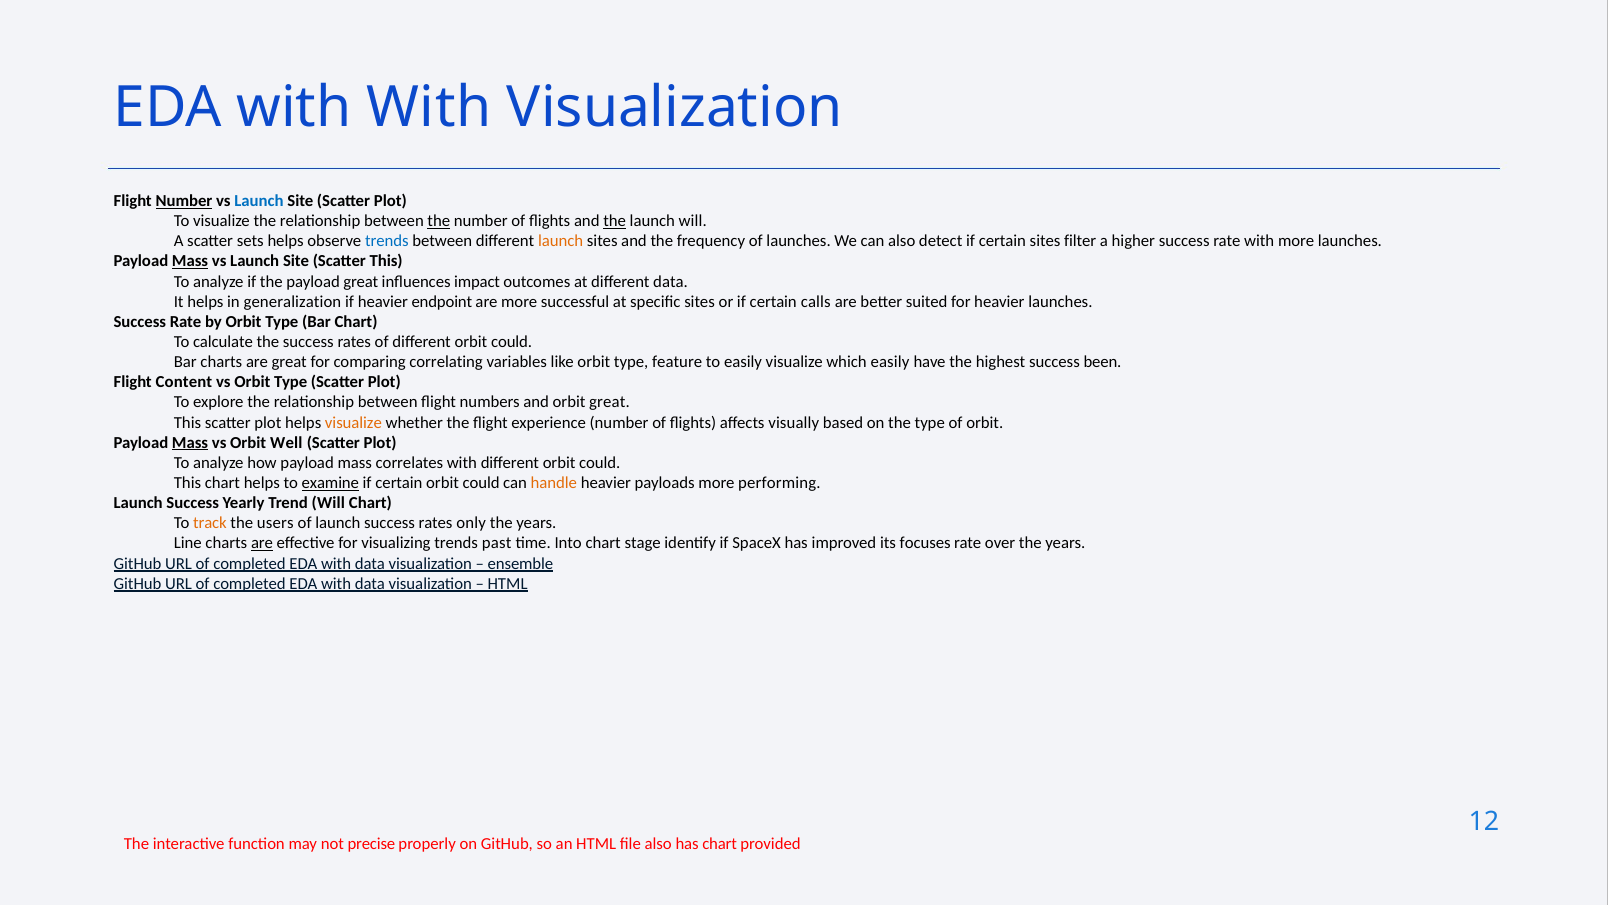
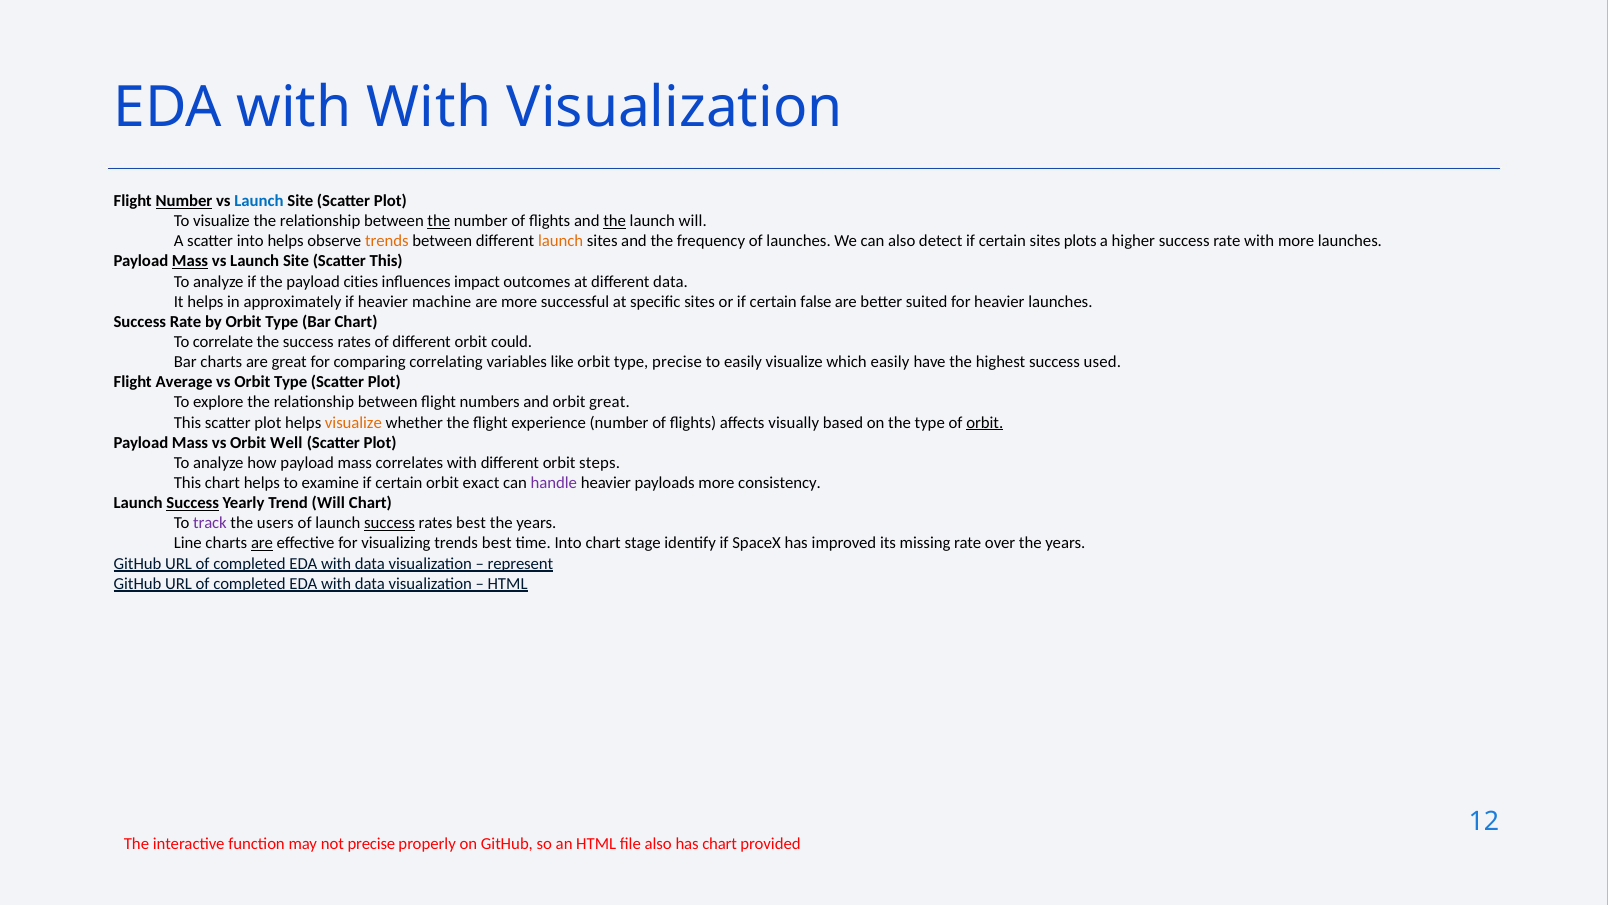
scatter sets: sets -> into (250, 241)
trends colour: blue -> orange (387, 241)
filter: filter -> plots (1080, 241)
payload great: great -> cities (361, 281)
generalization: generalization -> approximately (292, 302)
endpoint: endpoint -> machine (442, 302)
calls: calls -> false (816, 302)
calculate: calculate -> correlate (223, 342)
type feature: feature -> precise (677, 362)
been: been -> used (1102, 362)
Content: Content -> Average (184, 382)
orbit underline: none -> present (985, 422)
Mass underline: present -> none (190, 442)
with different orbit could: could -> steps (600, 463)
examine underline: present -> none (330, 483)
certain orbit could: could -> exact (481, 483)
handle colour: orange -> purple (554, 483)
performing: performing -> consistency (780, 483)
Success underline: none -> present (193, 503)
track colour: orange -> purple (210, 523)
success underline: none -> present (390, 523)
rates only: only -> best (471, 523)
trends past: past -> best (497, 543)
focuses: focuses -> missing (925, 543)
ensemble: ensemble -> represent (520, 563)
